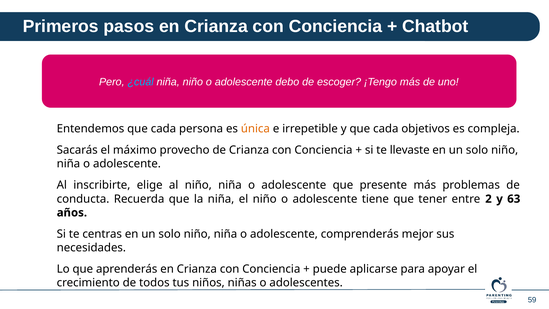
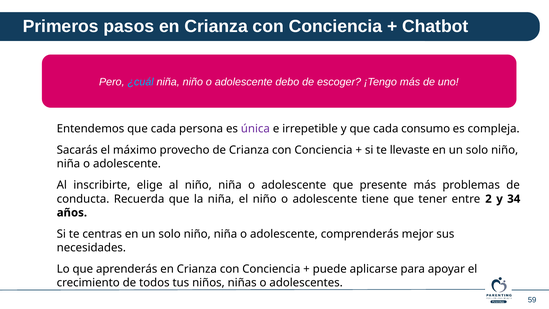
única colour: orange -> purple (255, 129)
objetivos: objetivos -> consumo (426, 129)
63: 63 -> 34 (514, 199)
